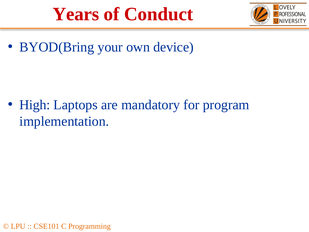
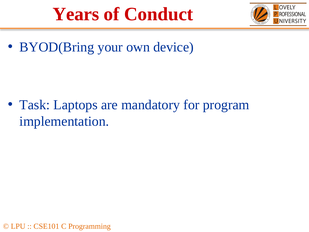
High: High -> Task (35, 105)
